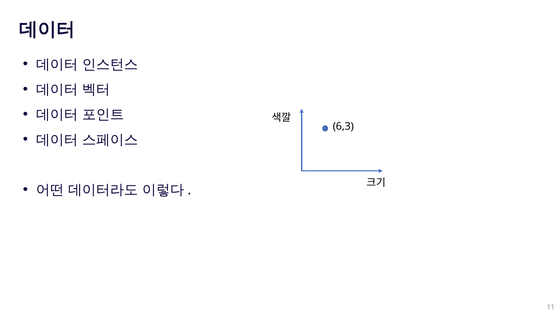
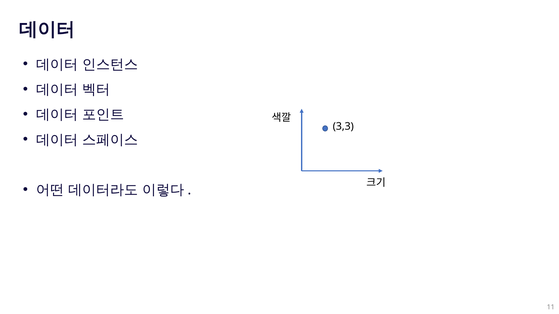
6,3: 6,3 -> 3,3 (343, 126)
